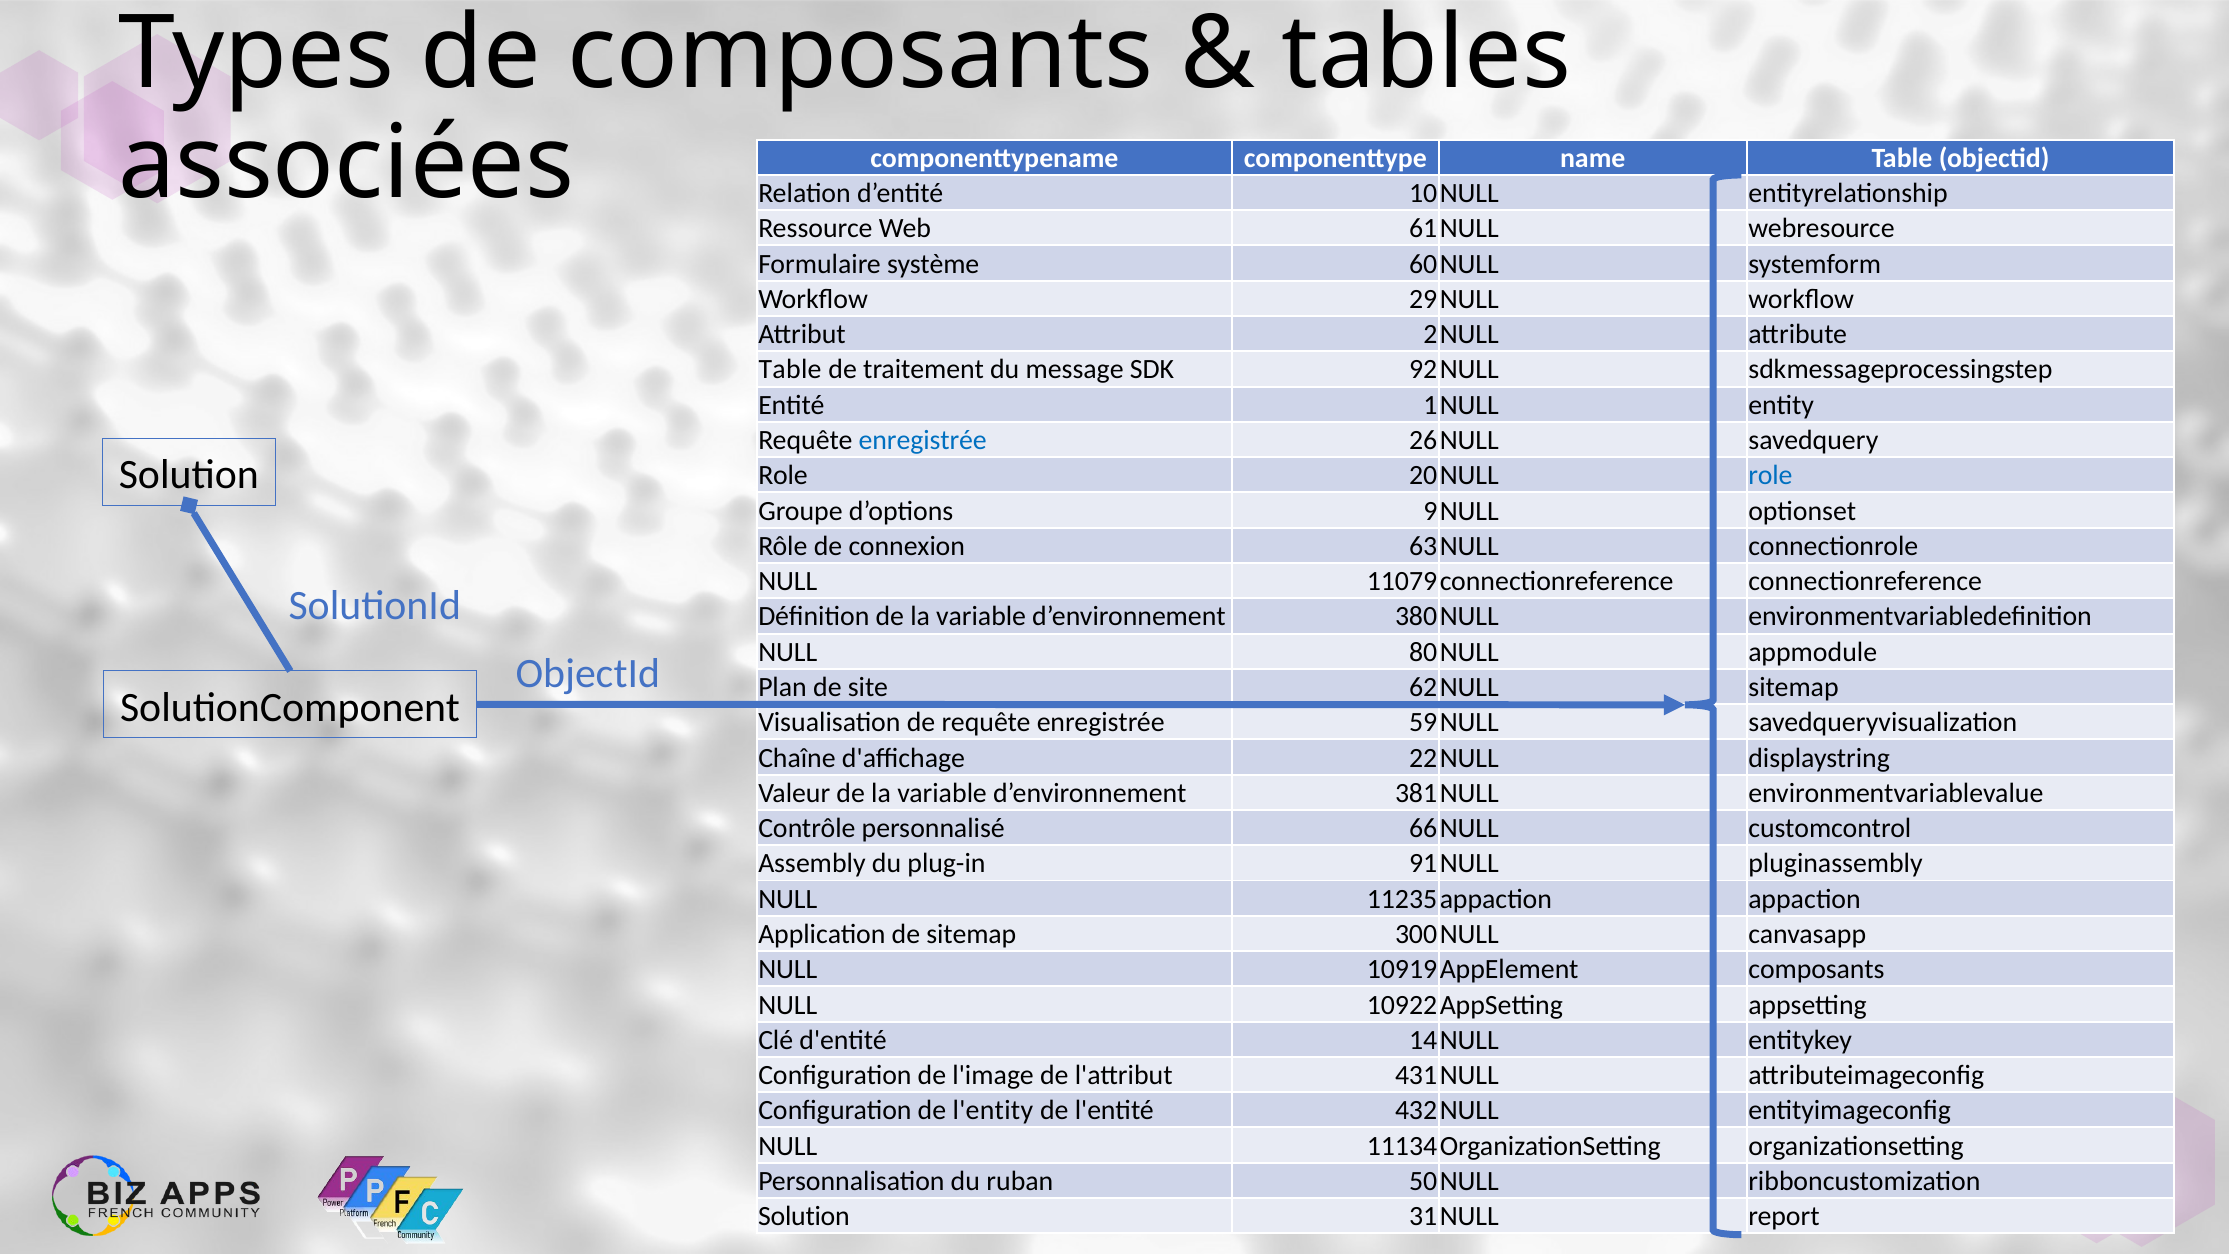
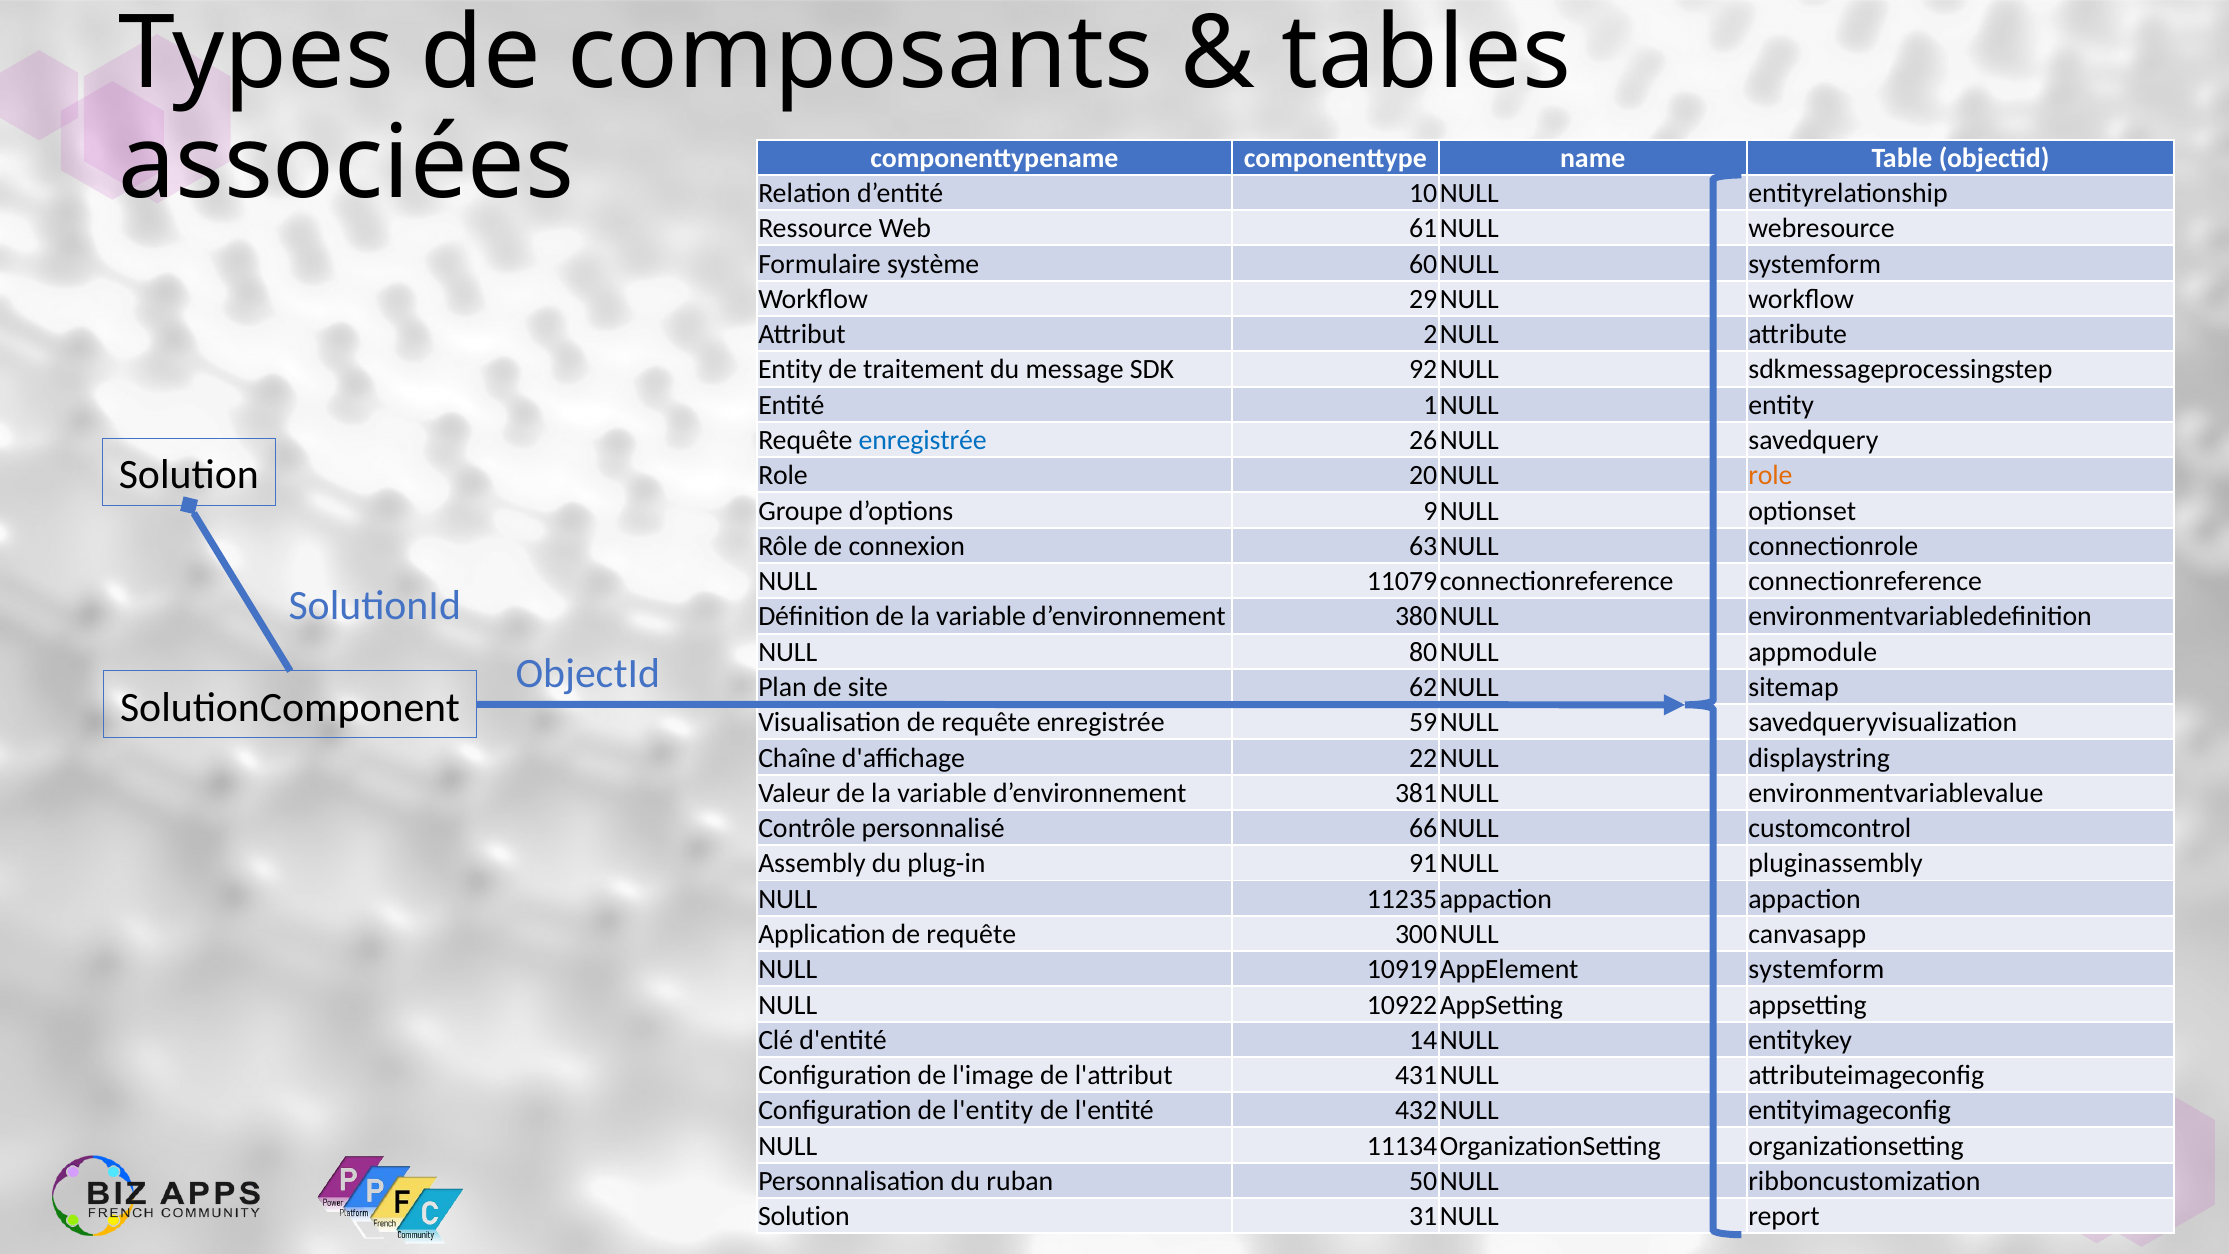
Table: Table -> Entity (790, 370)
role colour: blue -> orange (1770, 476)
Application de sitemap: sitemap -> requête (971, 934)
composants: composants -> systemform (1816, 969)
